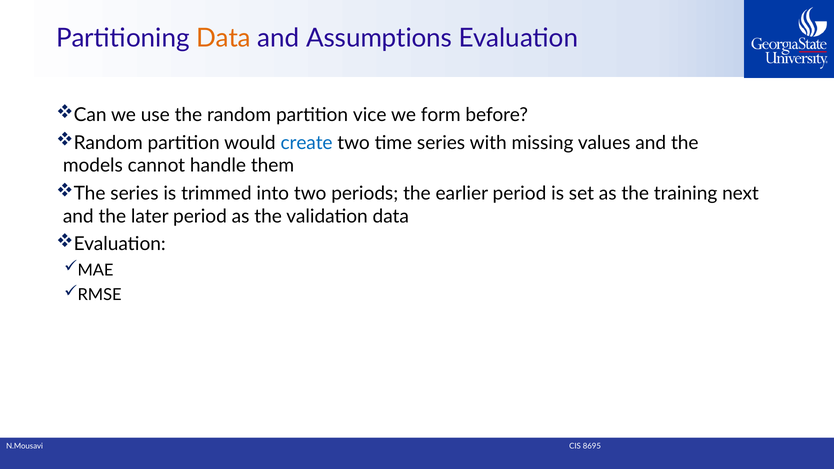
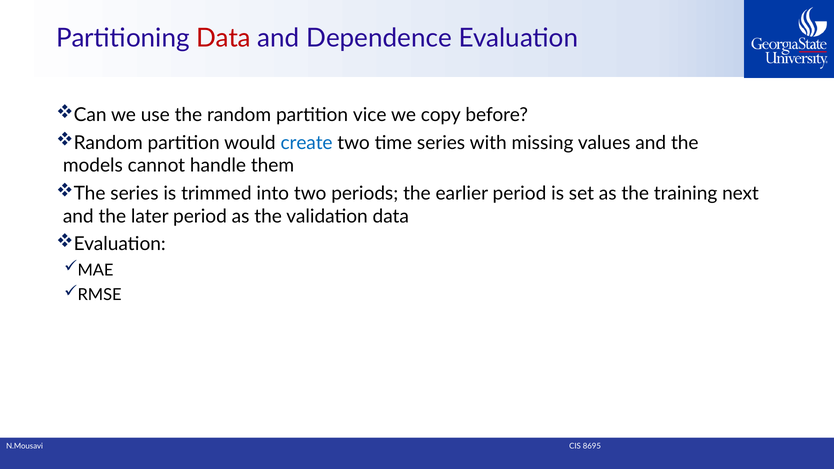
Data colour: orange -> red (224, 38)
Assumptions: Assumptions -> Dependence (379, 38)
form: form -> copy (441, 115)
